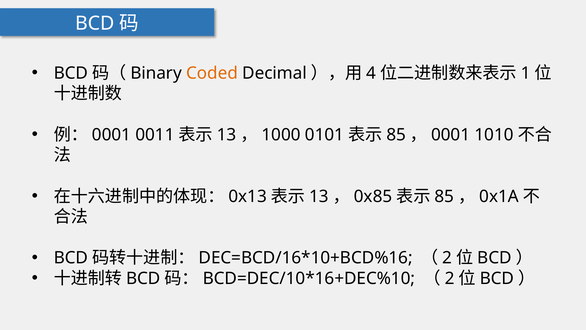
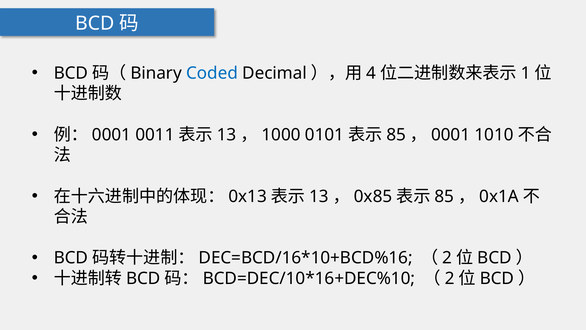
Coded colour: orange -> blue (212, 73)
